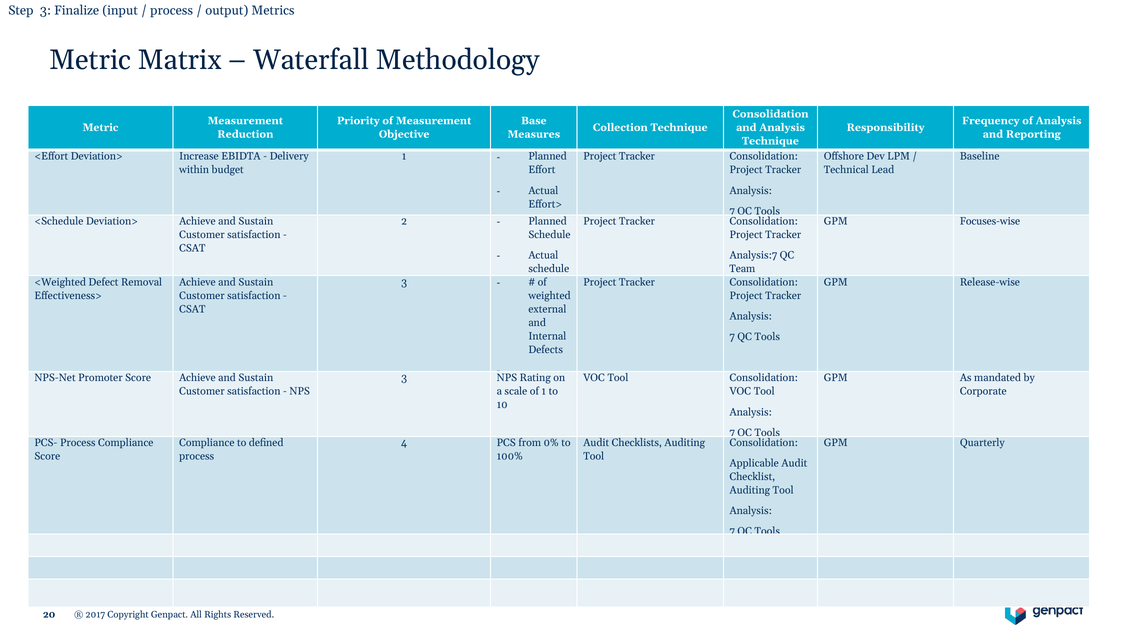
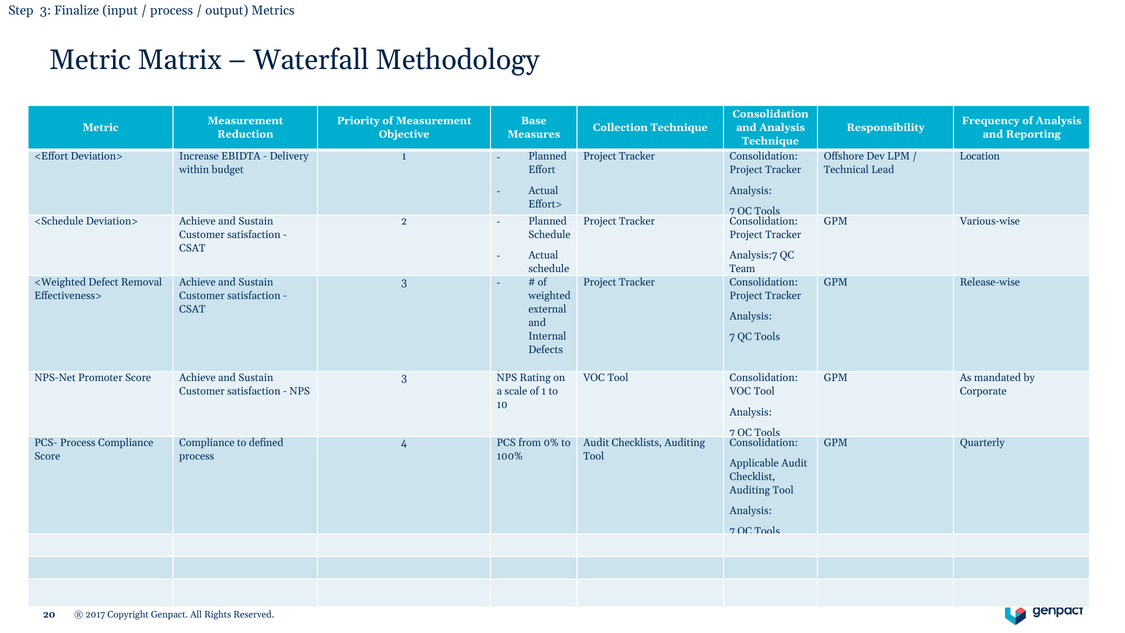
Baseline: Baseline -> Location (980, 156)
Focuses-wise: Focuses-wise -> Various-wise (990, 221)
